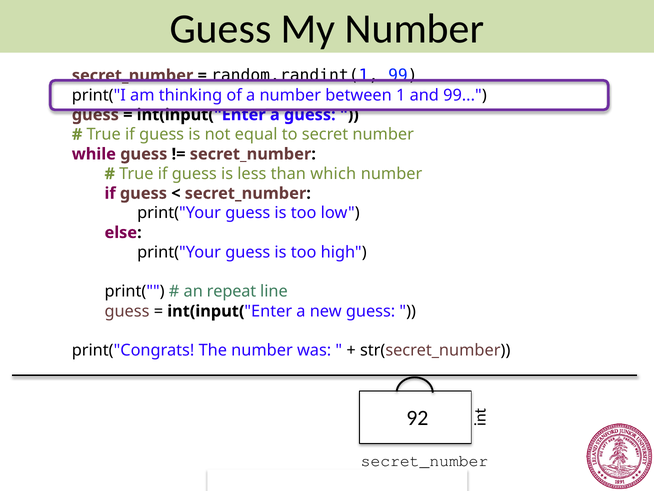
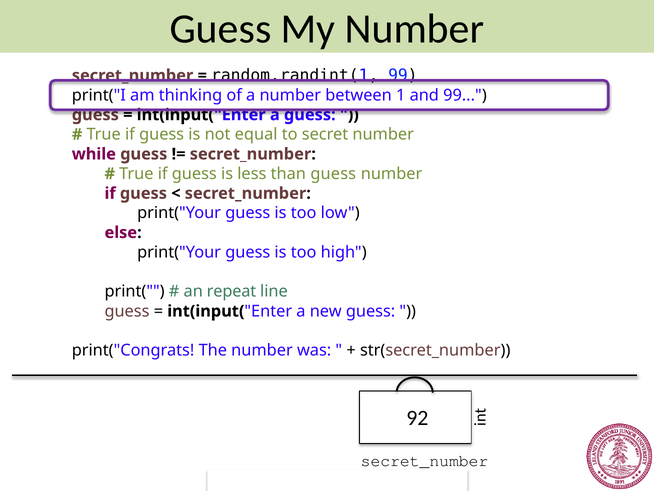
than which: which -> guess (333, 174)
